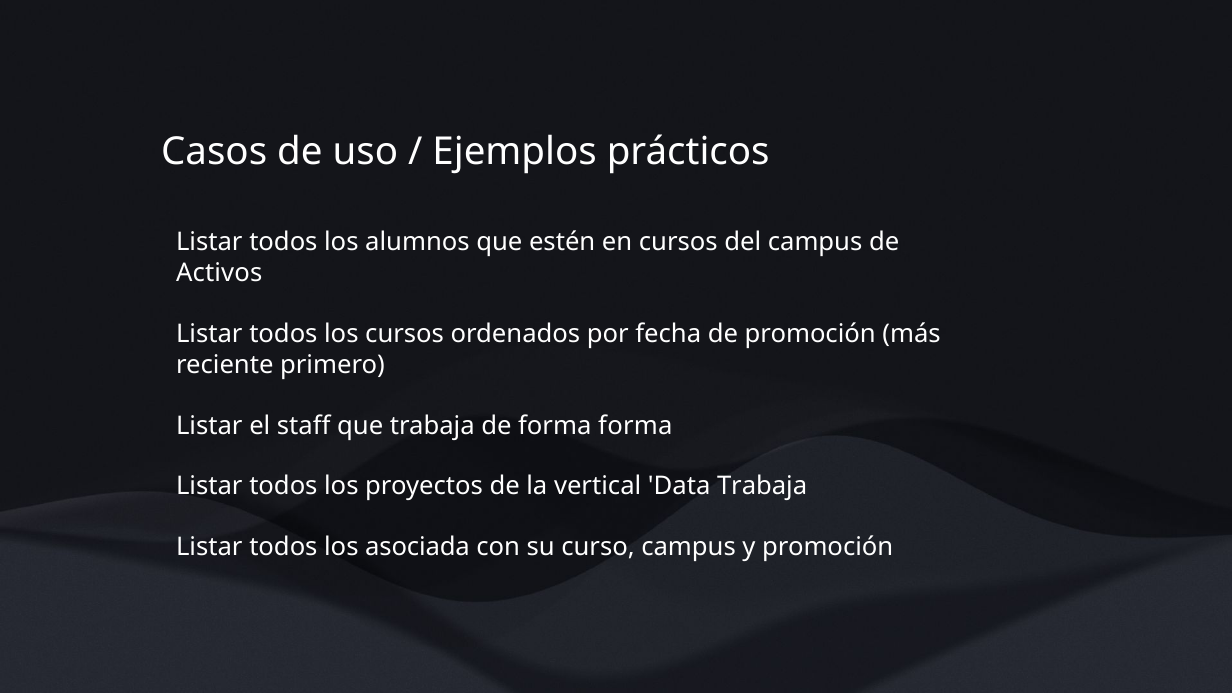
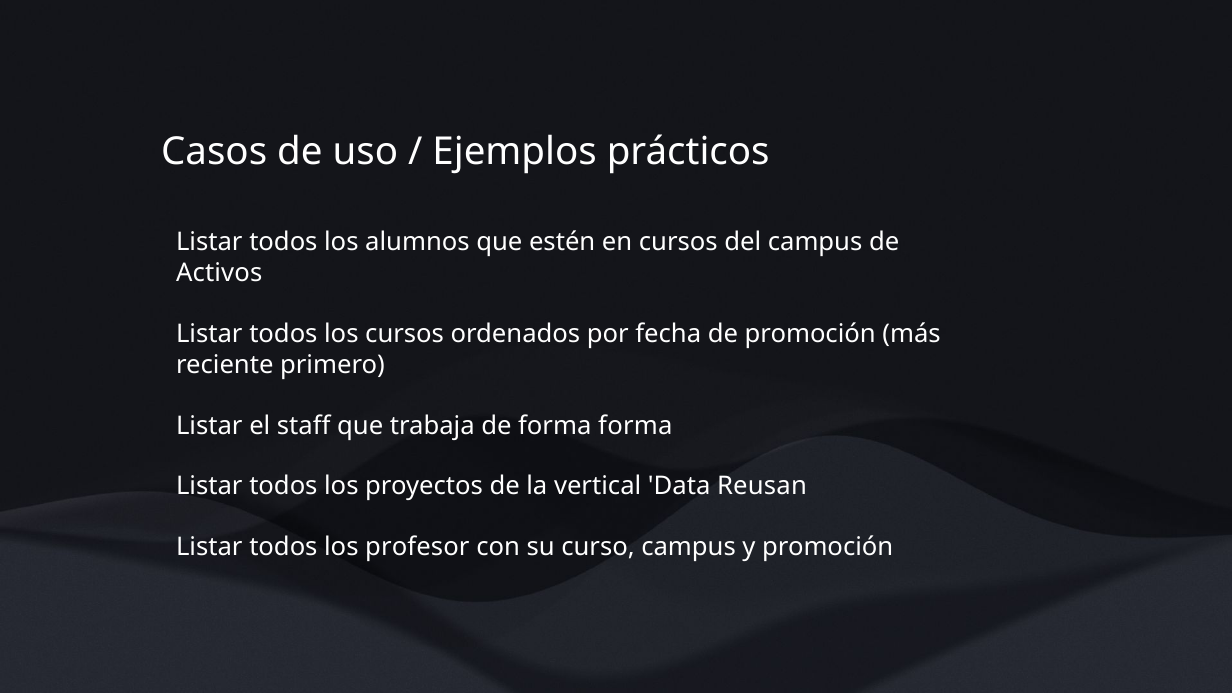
Data Trabaja: Trabaja -> Reusan (762, 487)
asociada: asociada -> profesor (417, 547)
